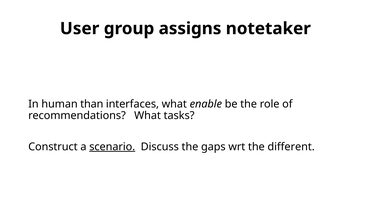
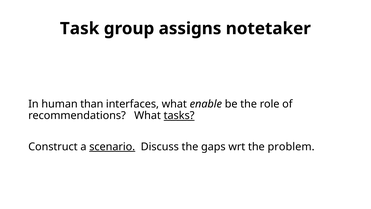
User: User -> Task (80, 29)
tasks underline: none -> present (179, 115)
different: different -> problem (291, 147)
